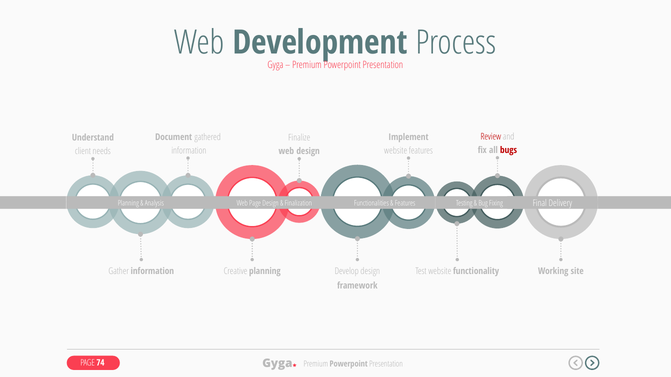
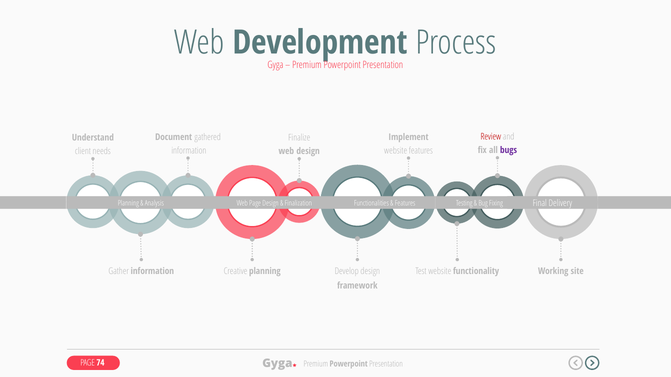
bugs colour: red -> purple (509, 150)
